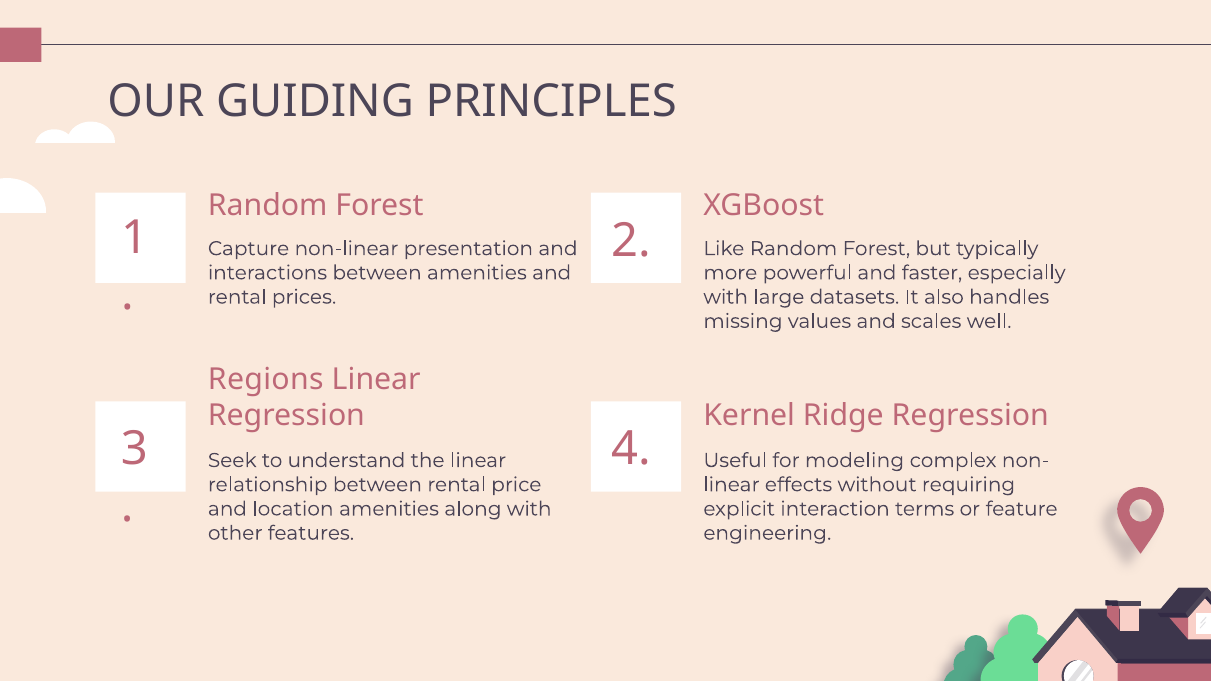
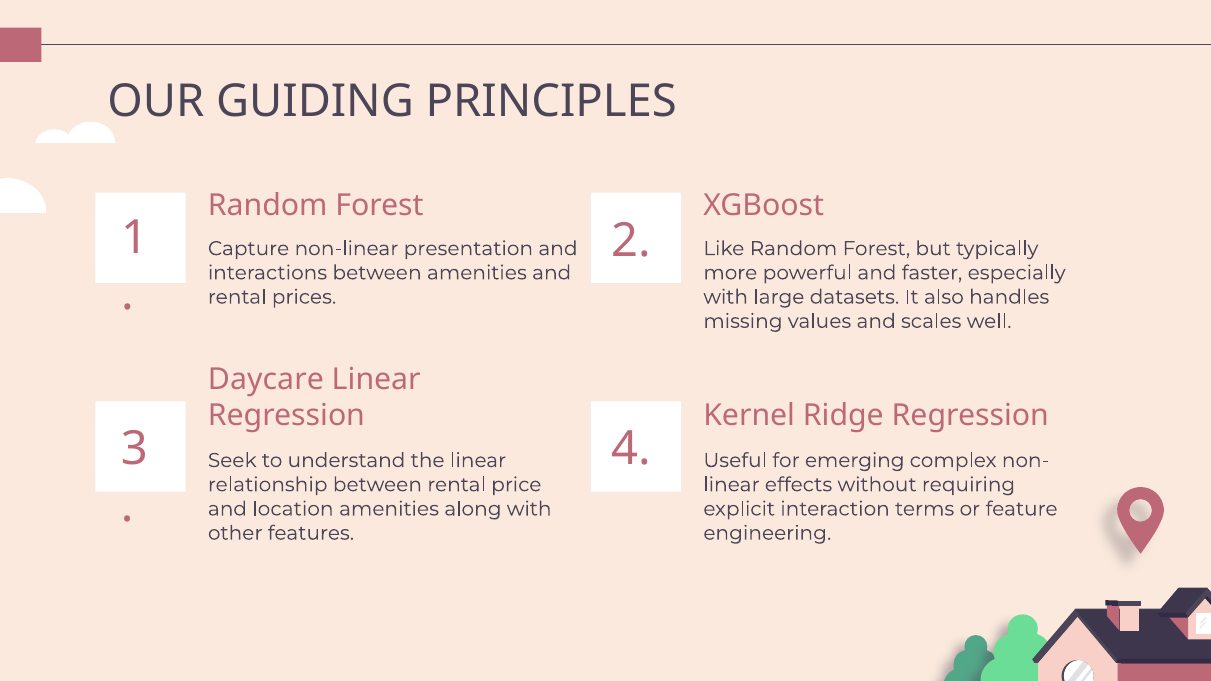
Regions: Regions -> Daycare (266, 379)
modeling: modeling -> emerging (855, 461)
